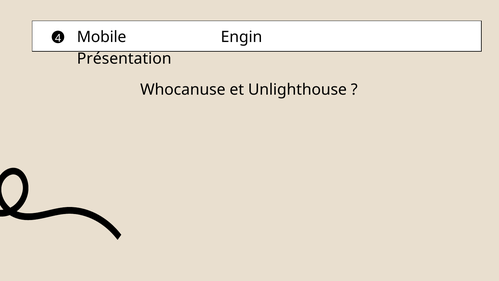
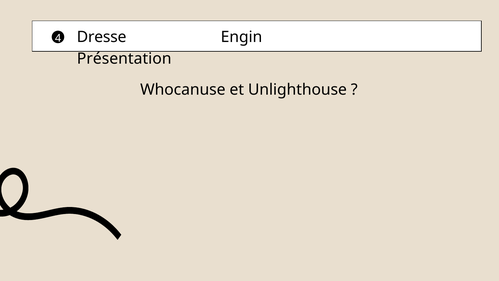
Mobile: Mobile -> Dresse (102, 37)
